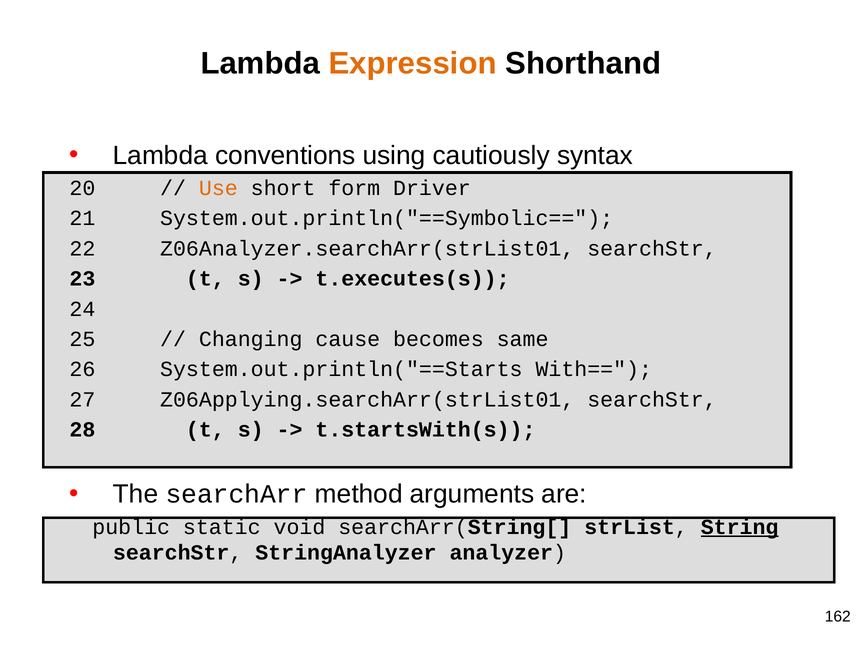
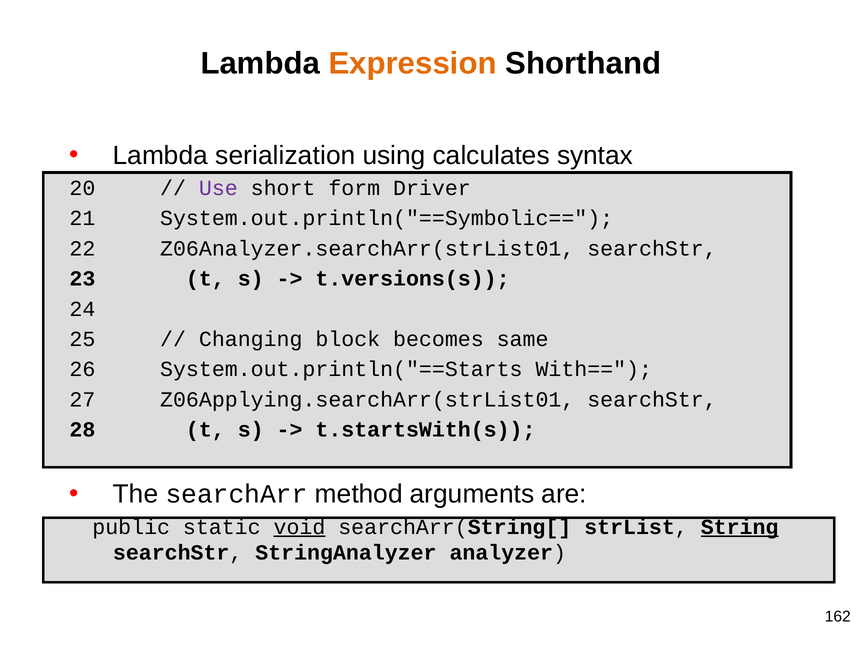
conventions: conventions -> serialization (285, 156)
cautiously: cautiously -> calculates (491, 156)
Use colour: orange -> purple (218, 188)
t.executes(s: t.executes(s -> t.versions(s (413, 279)
cause: cause -> block (348, 339)
void underline: none -> present (299, 527)
